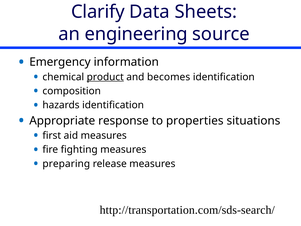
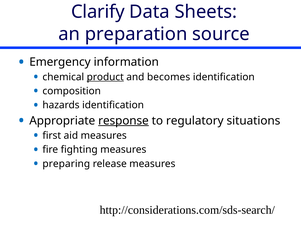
engineering: engineering -> preparation (136, 34)
response underline: none -> present (123, 121)
properties: properties -> regulatory (195, 121)
http://transportation.com/sds-search/: http://transportation.com/sds-search/ -> http://considerations.com/sds-search/ (187, 210)
